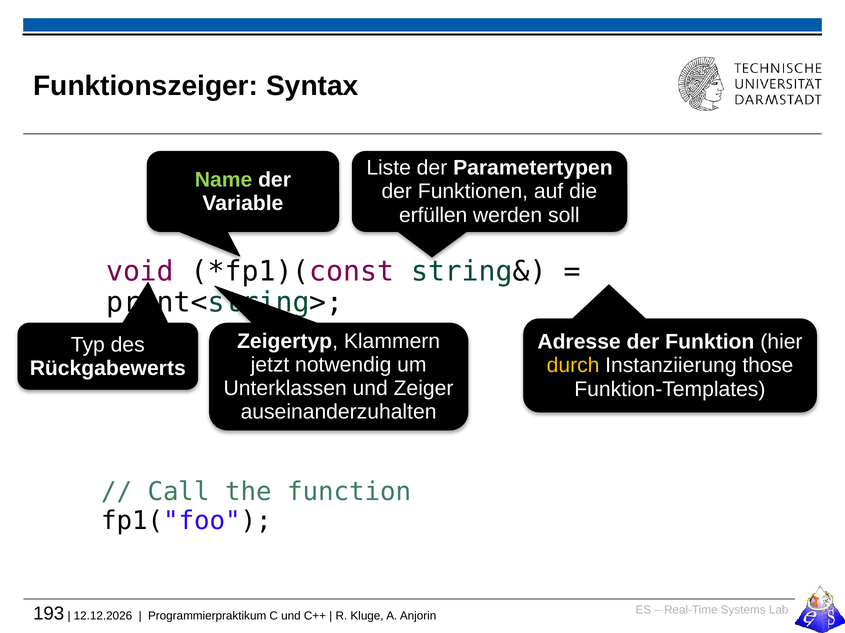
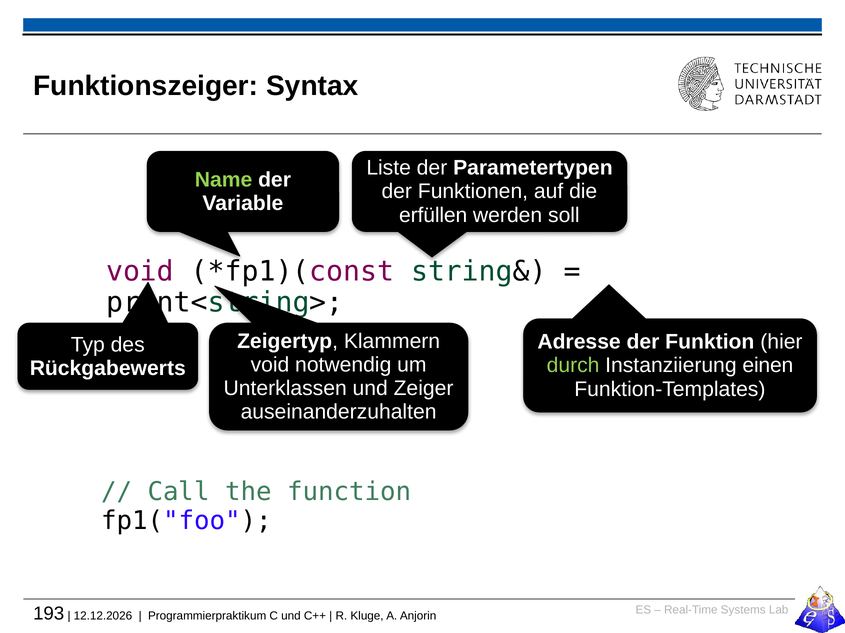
jetzt: jetzt -> void (270, 365)
durch colour: yellow -> light green (573, 366)
those: those -> einen (768, 366)
